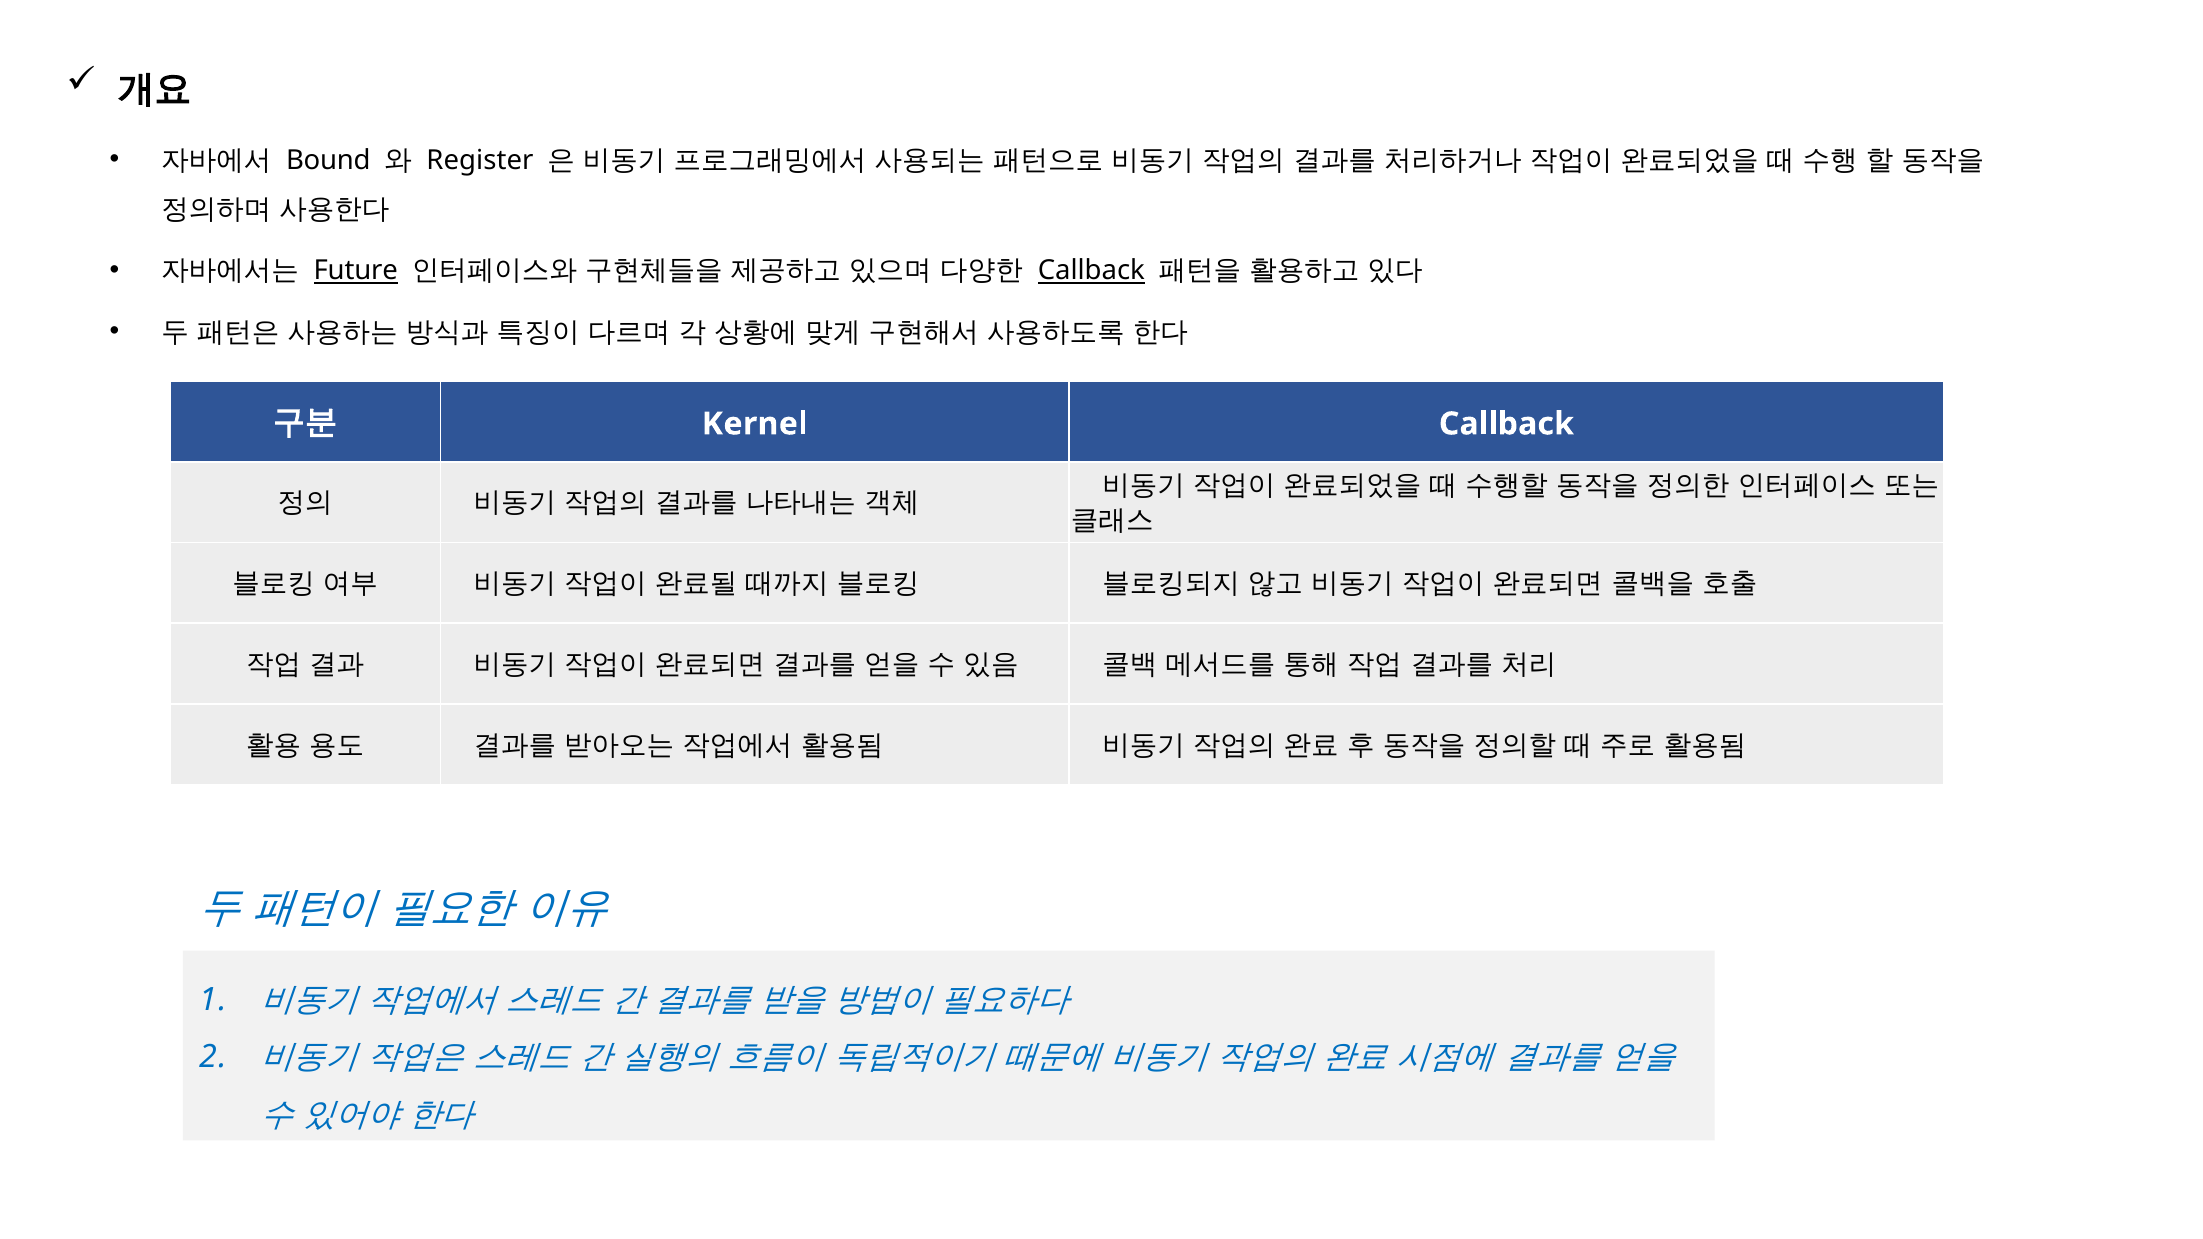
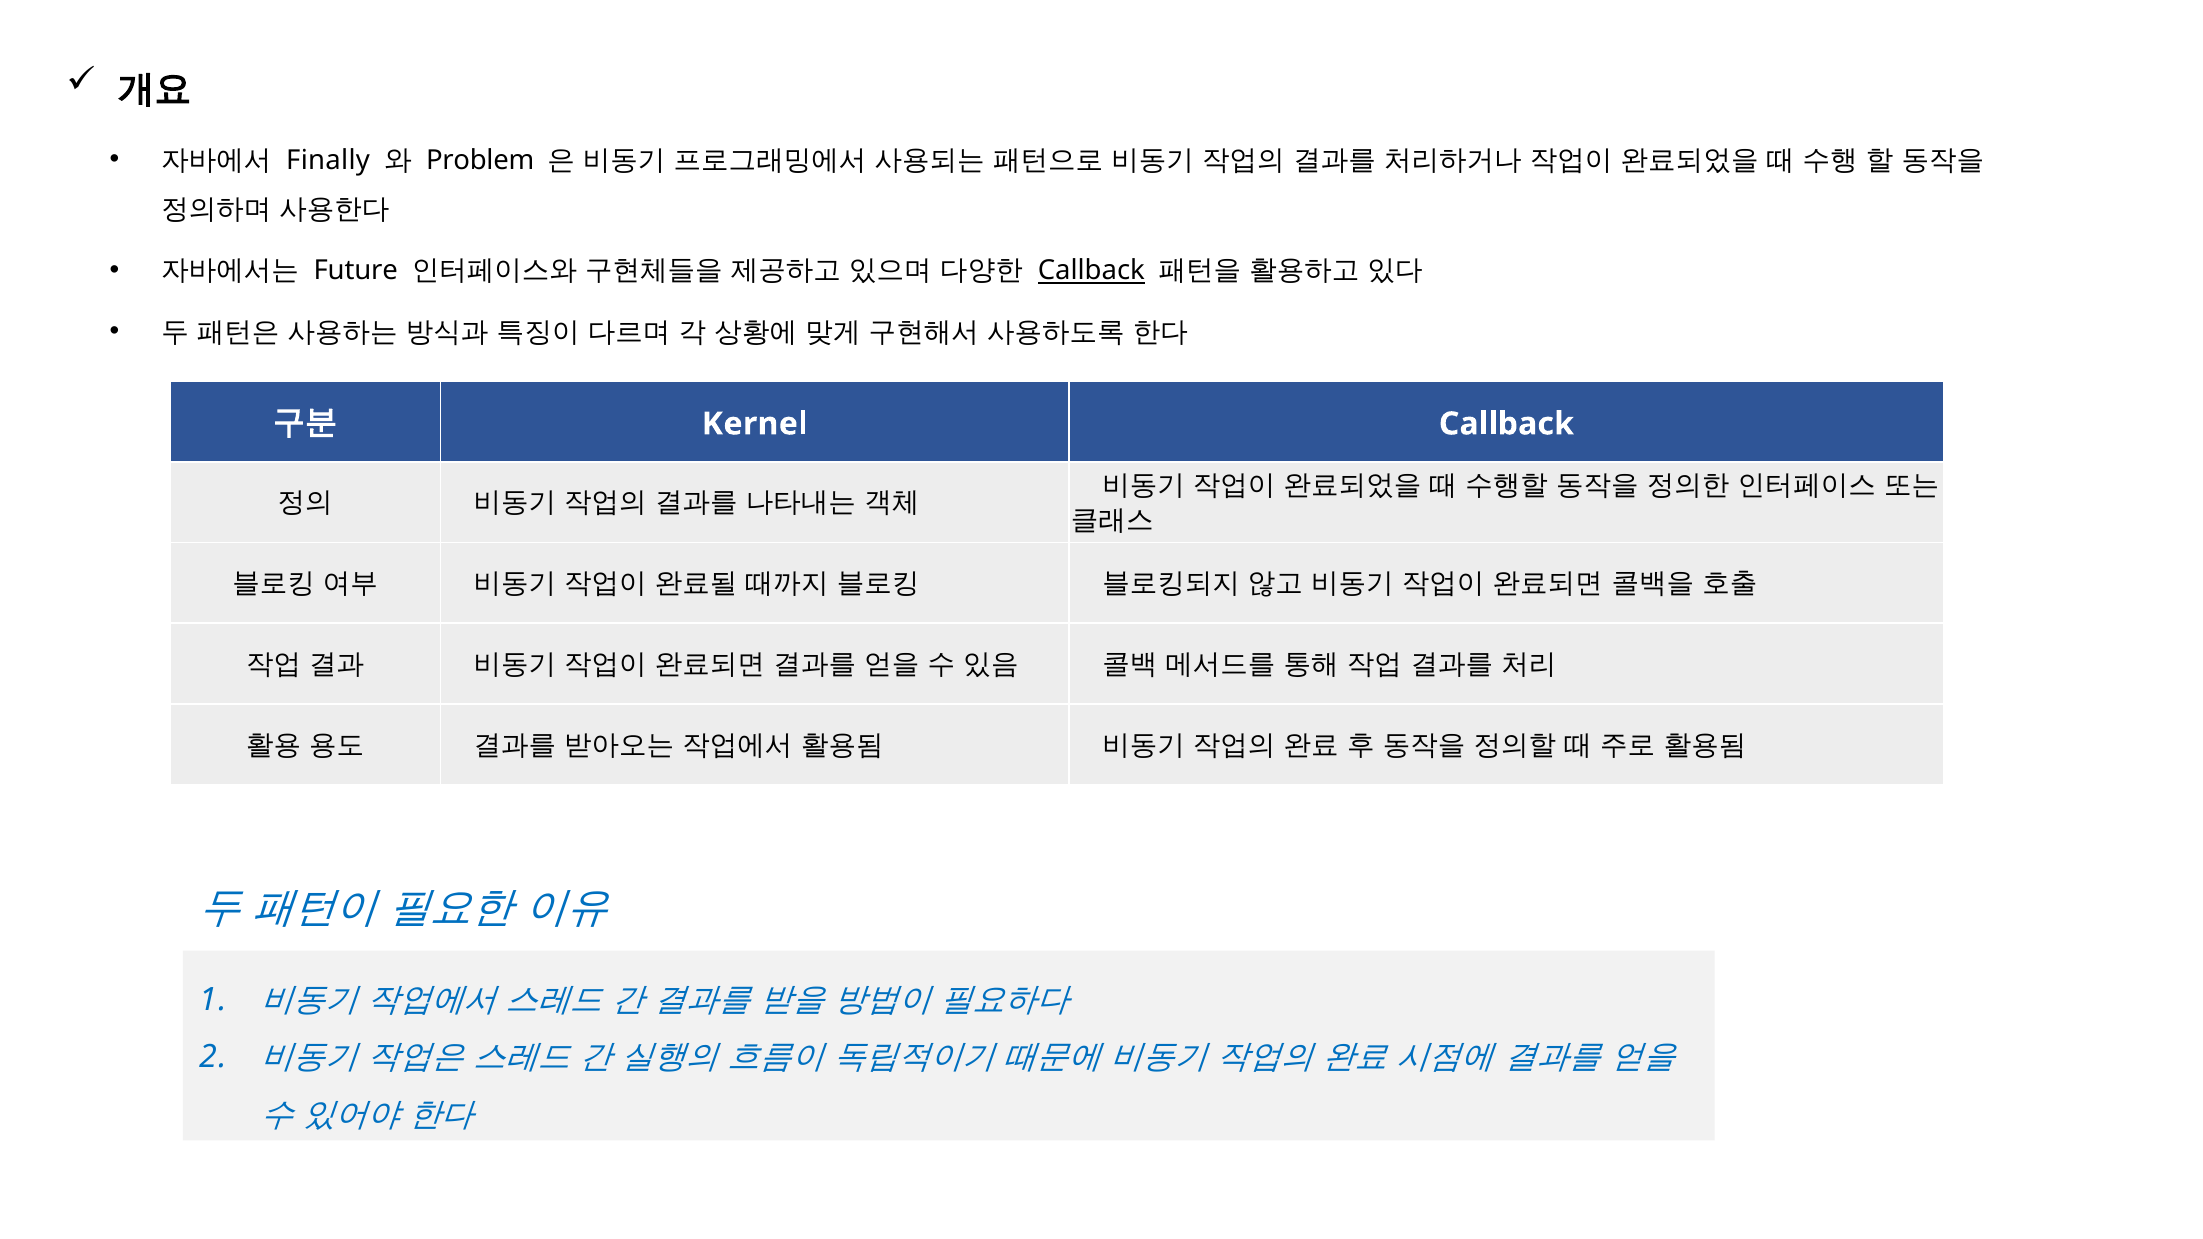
Bound: Bound -> Finally (328, 160)
Register: Register -> Problem (480, 160)
Future underline: present -> none (356, 271)
